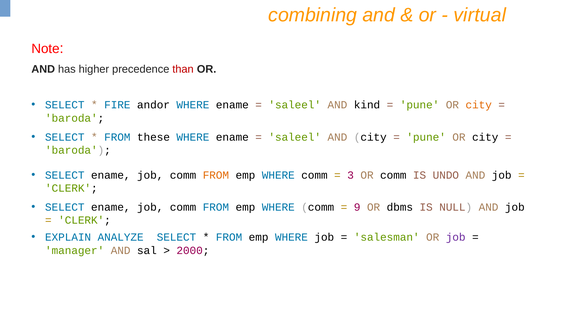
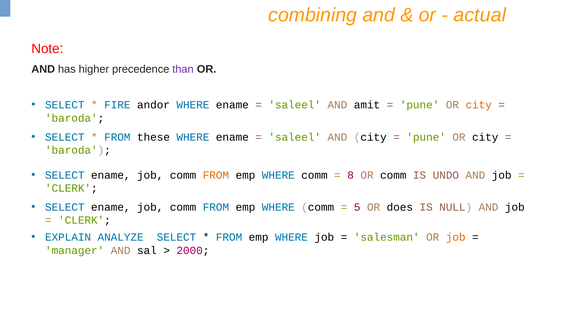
virtual: virtual -> actual (480, 15)
than colour: red -> purple (183, 69)
kind: kind -> amit (367, 105)
3: 3 -> 8 (351, 175)
9: 9 -> 5 (357, 207)
dbms: dbms -> does (400, 207)
job colour: purple -> orange (456, 237)
